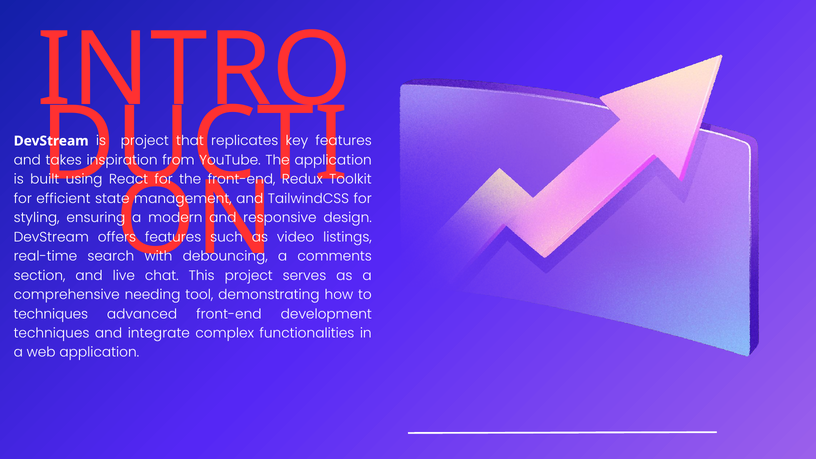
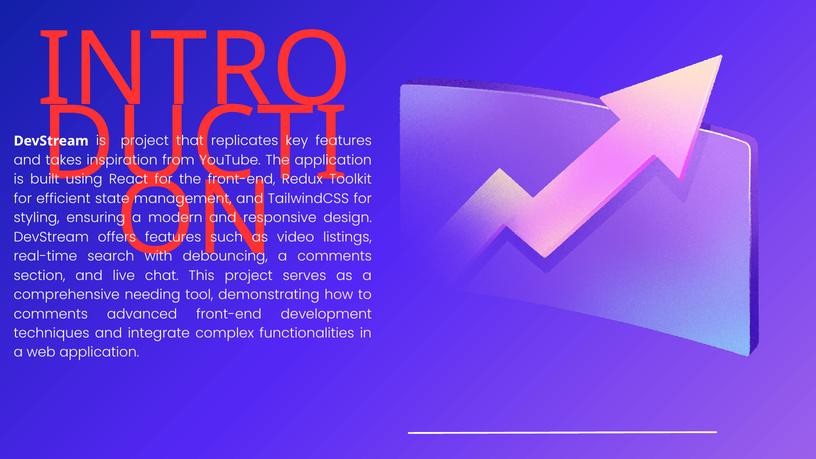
techniques: techniques -> comments (51, 314)
